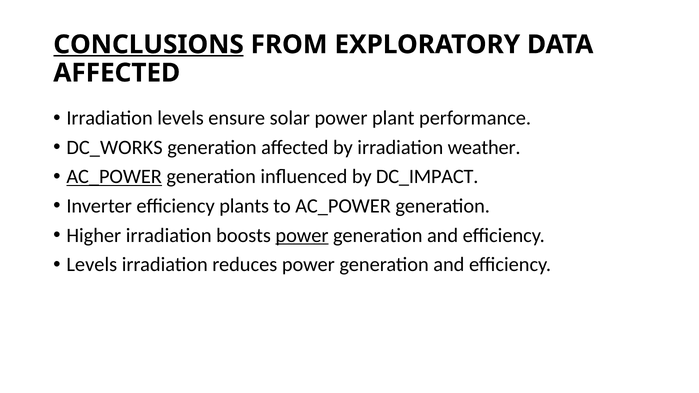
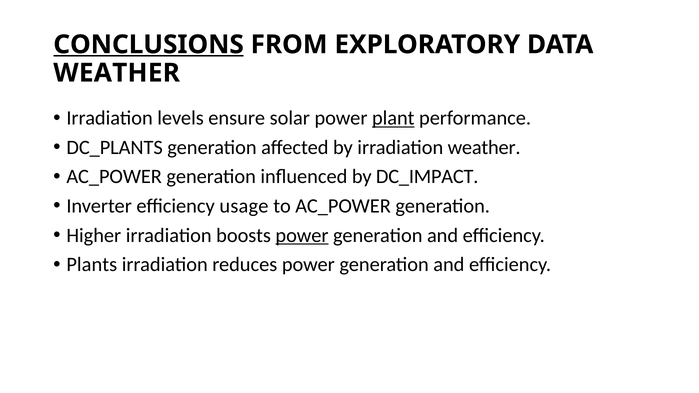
AFFECTED: AFFECTED -> WEATHER (117, 73)
plant underline: none -> present (393, 118)
DC_WORKS: DC_WORKS -> DC_PLANTS (115, 147)
AC_POWER underline: present -> none (114, 177)
plants: plants -> usage (244, 206)
Levels: Levels -> Plants (92, 265)
